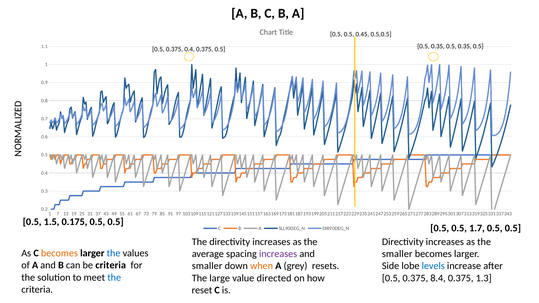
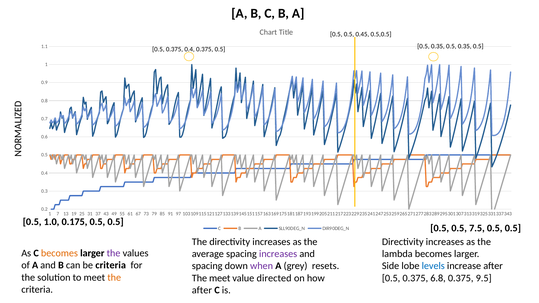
1.5: 1.5 -> 1.0 (52, 222)
1.7: 1.7 -> 7.5 (477, 228)
the colour: blue -> purple (114, 253)
smaller: smaller -> lambda (397, 254)
smaller: smaller -> spacing (207, 266)
when colour: orange -> purple (262, 266)
the colour: blue -> orange (114, 278)
The large: large -> meet (220, 278)
8.4: 8.4 -> 6.8 (438, 278)
1.3: 1.3 -> 9.5 (484, 278)
reset: reset -> after (202, 290)
